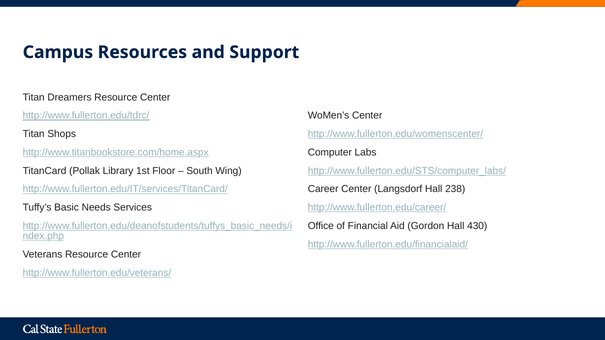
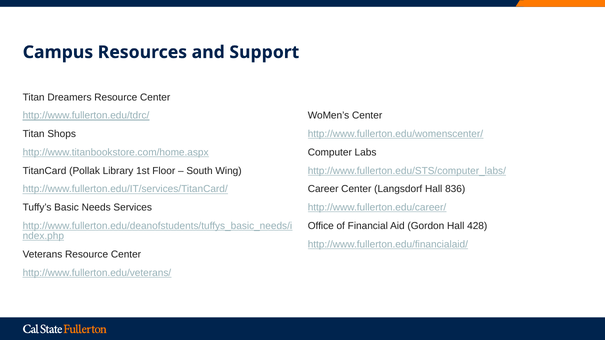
238: 238 -> 836 (455, 189)
430: 430 -> 428 (477, 226)
